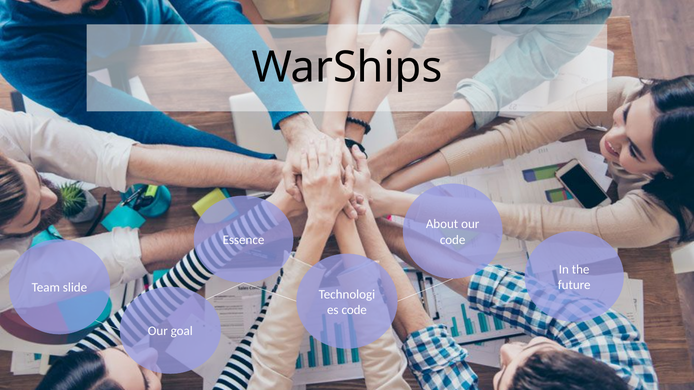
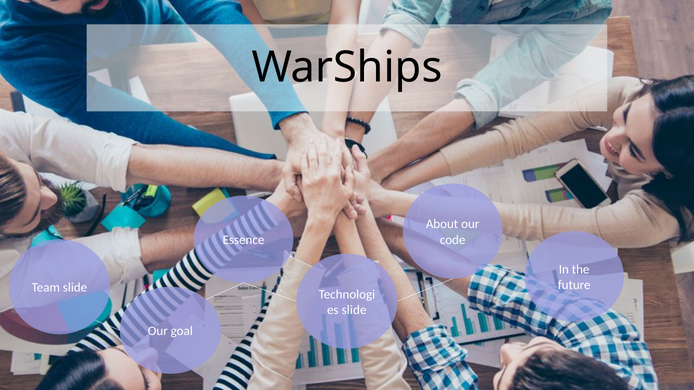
code: code -> slide (354, 310)
